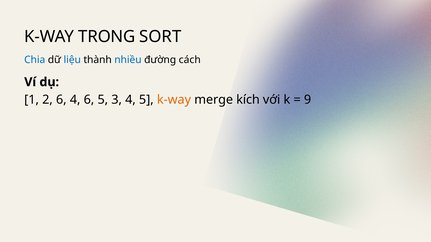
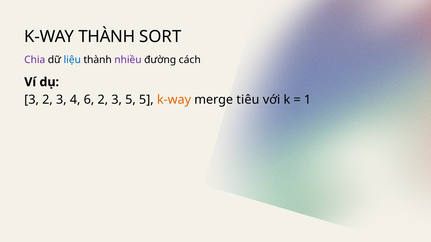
K-WAY TRONG: TRONG -> THÀNH (107, 37)
Chia colour: blue -> purple (35, 60)
nhiều colour: blue -> purple (128, 60)
1: 1 -> 3 (32, 100)
6: 6 -> 3 (61, 100)
6 5: 5 -> 2 (103, 100)
3 4: 4 -> 5 (130, 100)
kích: kích -> tiêu (248, 100)
9: 9 -> 1 (308, 100)
